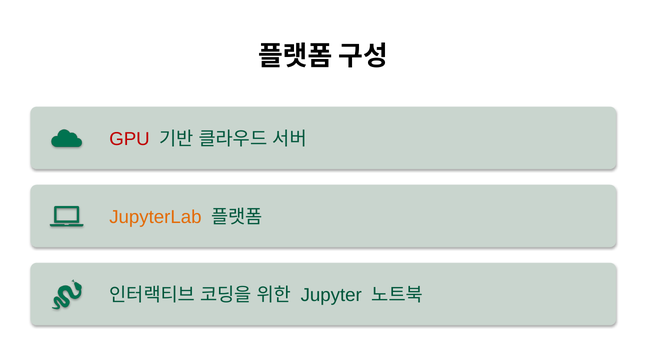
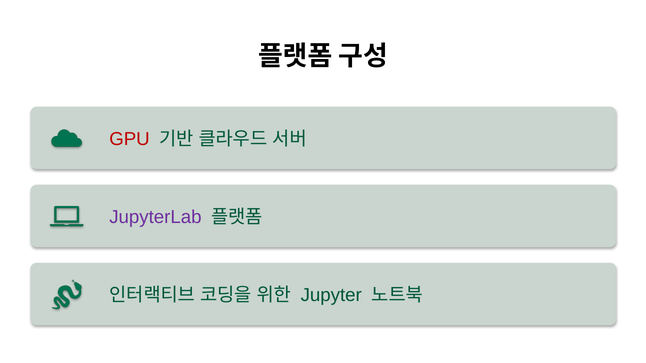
JupyterLab colour: orange -> purple (155, 217)
